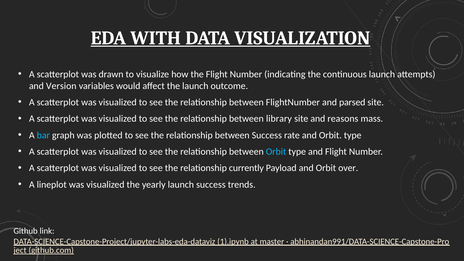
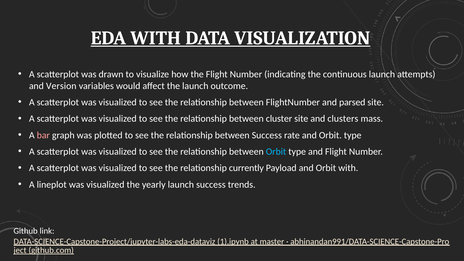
library: library -> cluster (279, 119)
reasons: reasons -> clusters (343, 119)
bar colour: light blue -> pink (43, 135)
Orbit over: over -> with (348, 168)
